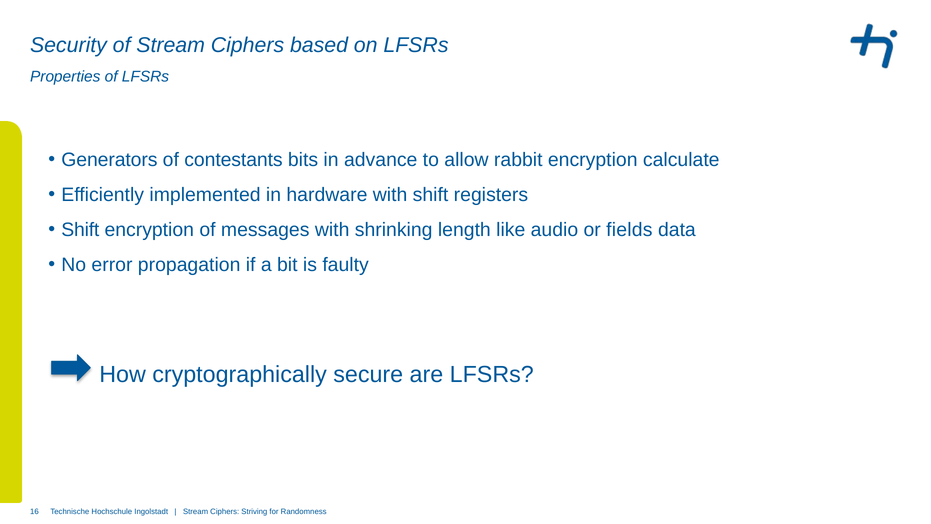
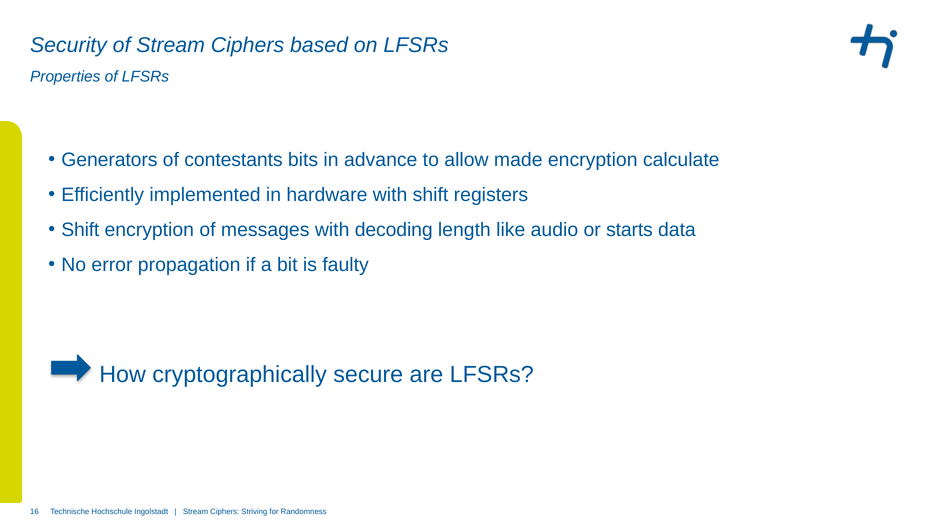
rabbit: rabbit -> made (518, 160)
shrinking: shrinking -> decoding (394, 230)
fields: fields -> starts (630, 230)
